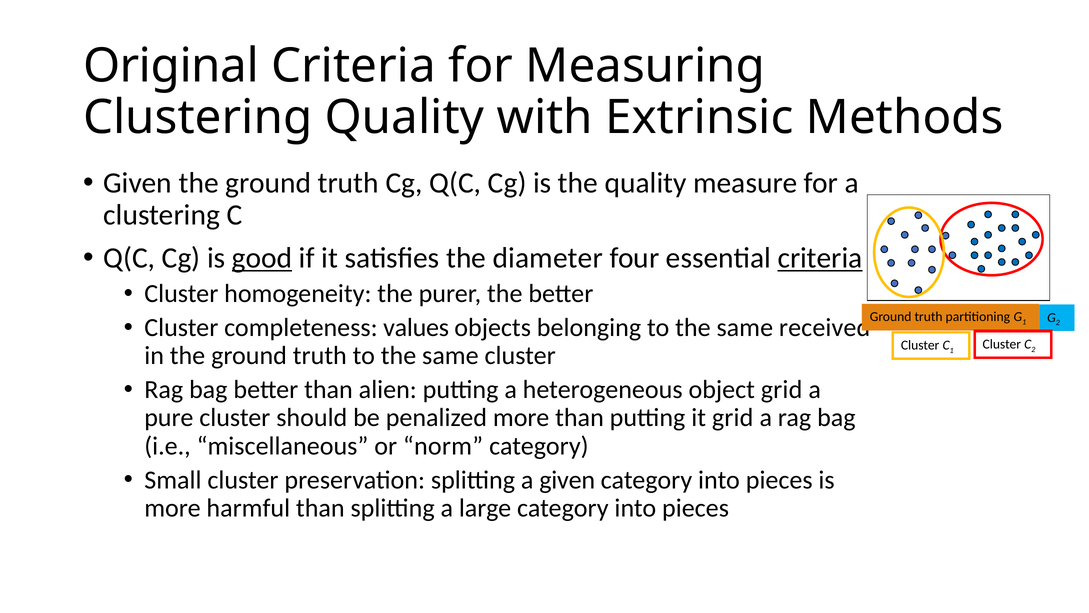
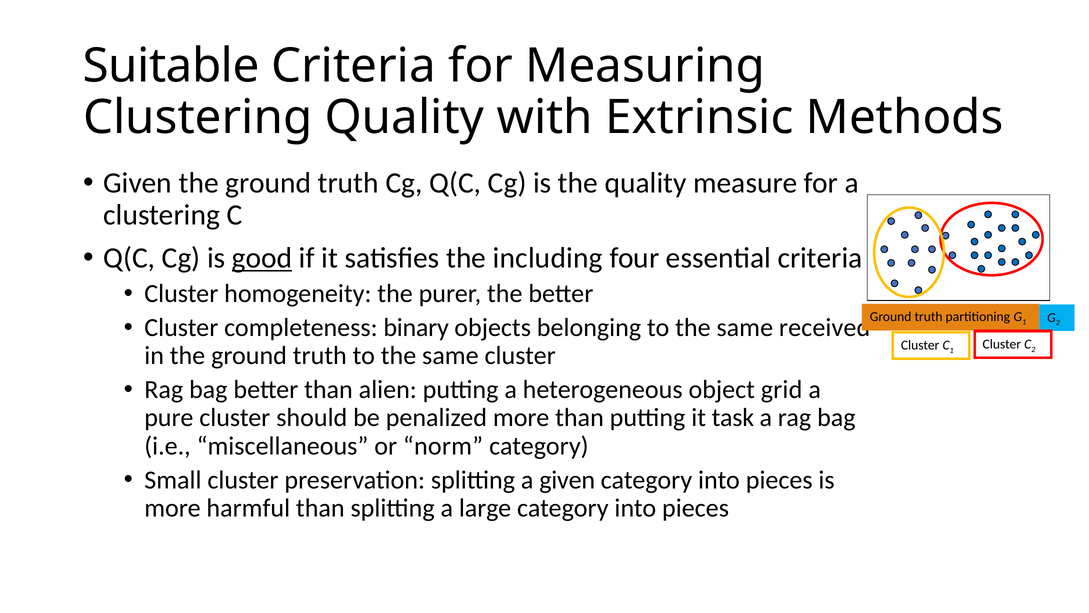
Original: Original -> Suitable (171, 66)
diameter: diameter -> including (548, 258)
criteria underline: present -> none (820, 258)
values: values -> binary (416, 327)
it grid: grid -> task (733, 418)
